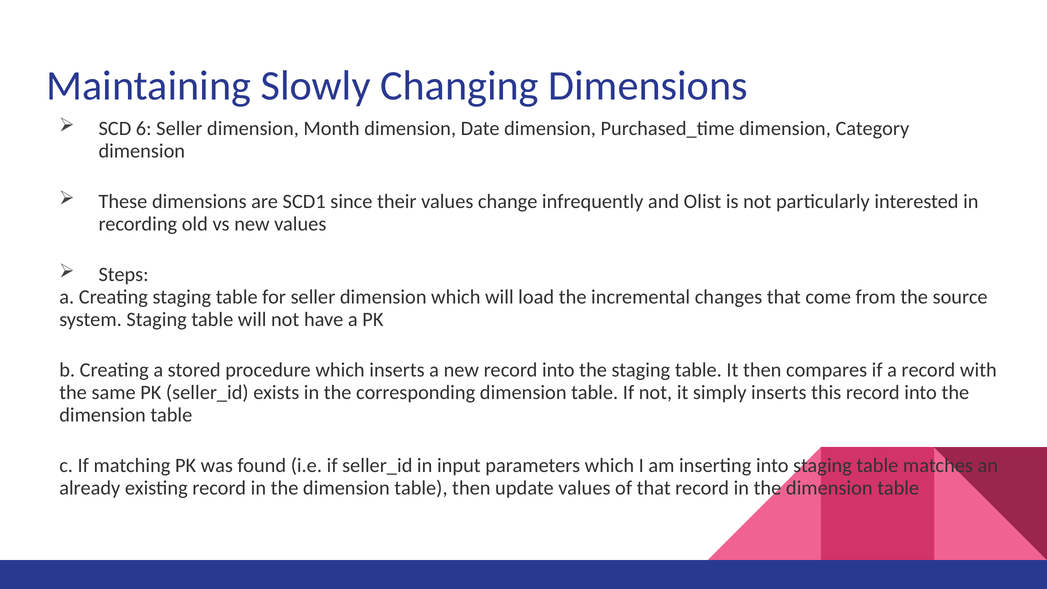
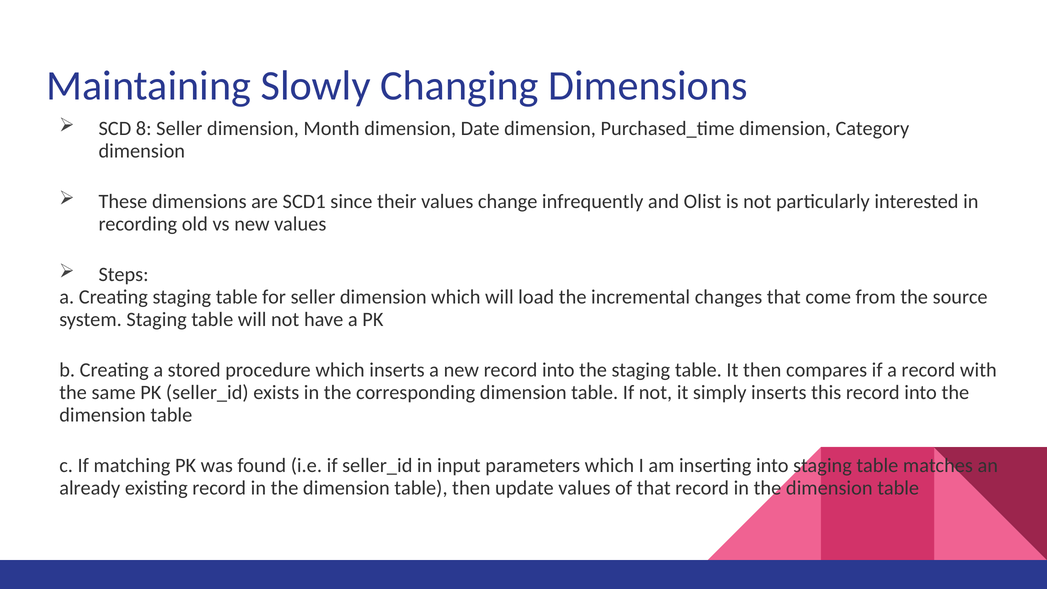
6: 6 -> 8 (144, 128)
